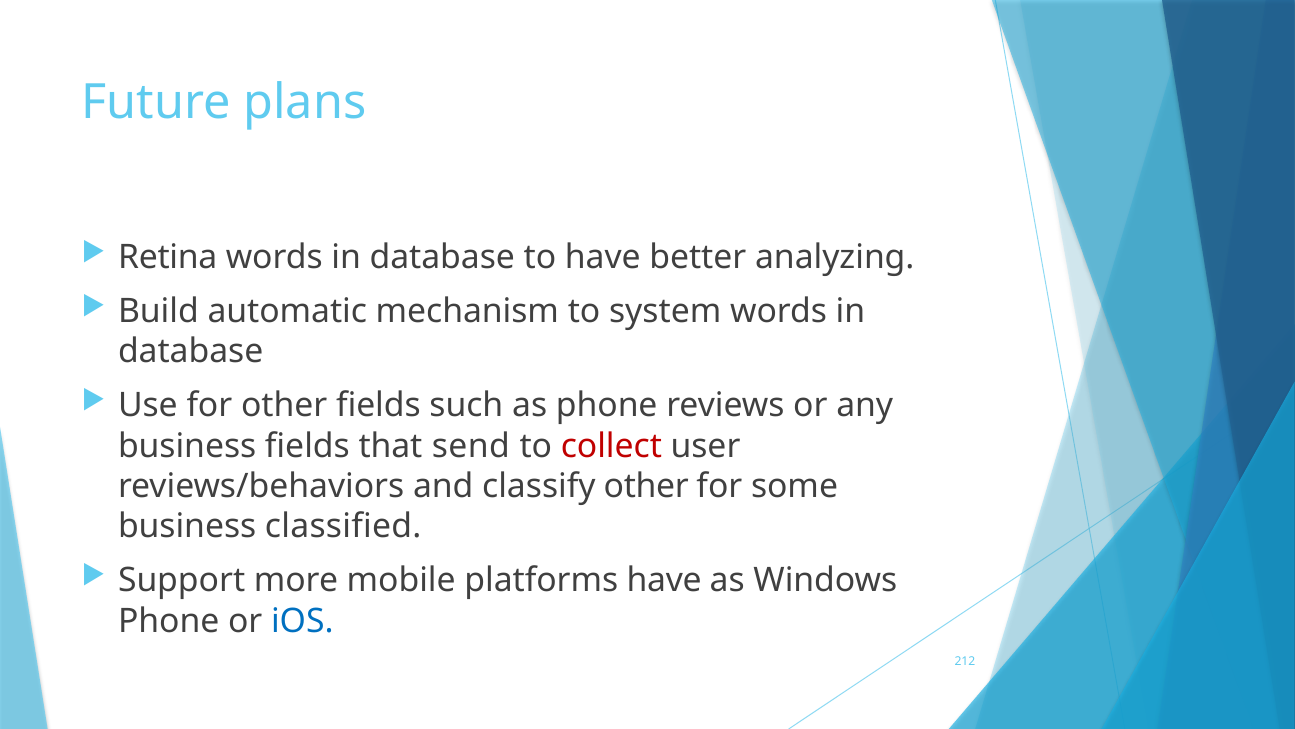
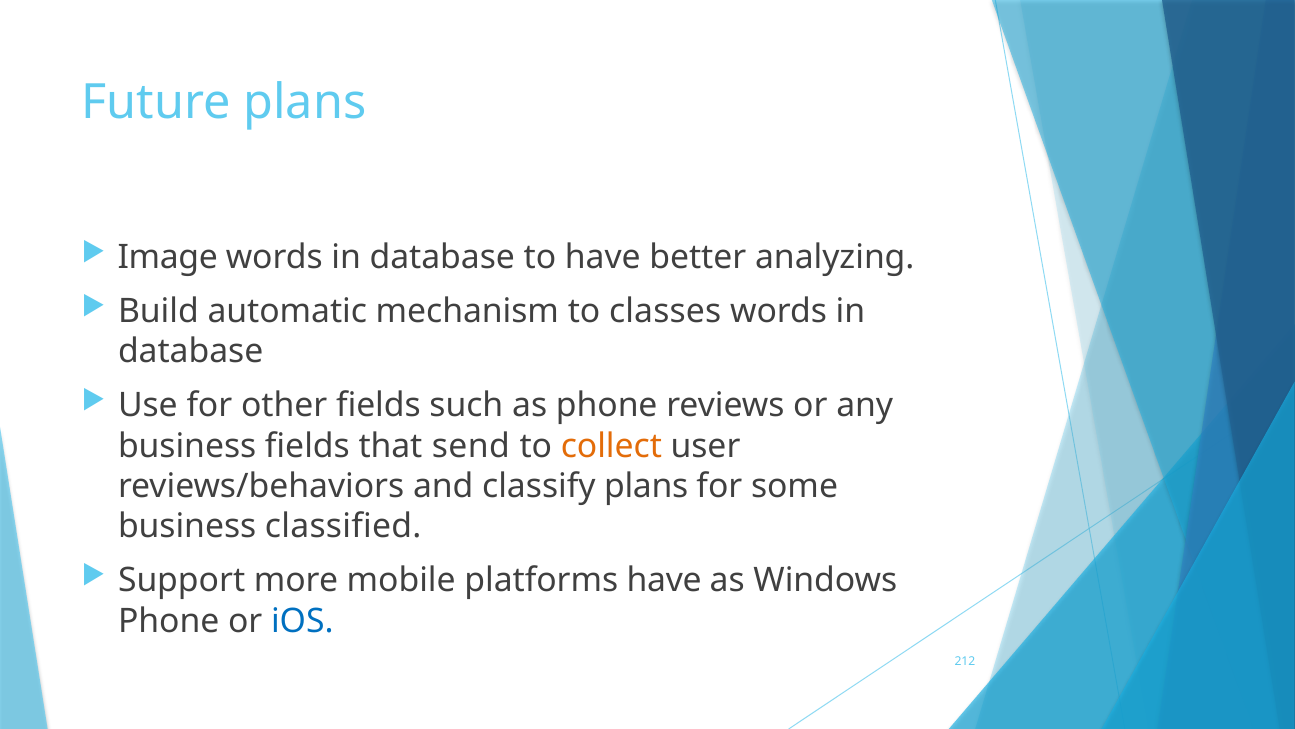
Retina: Retina -> Image (168, 257)
system: system -> classes (665, 311)
collect colour: red -> orange (611, 446)
classify other: other -> plans (646, 486)
